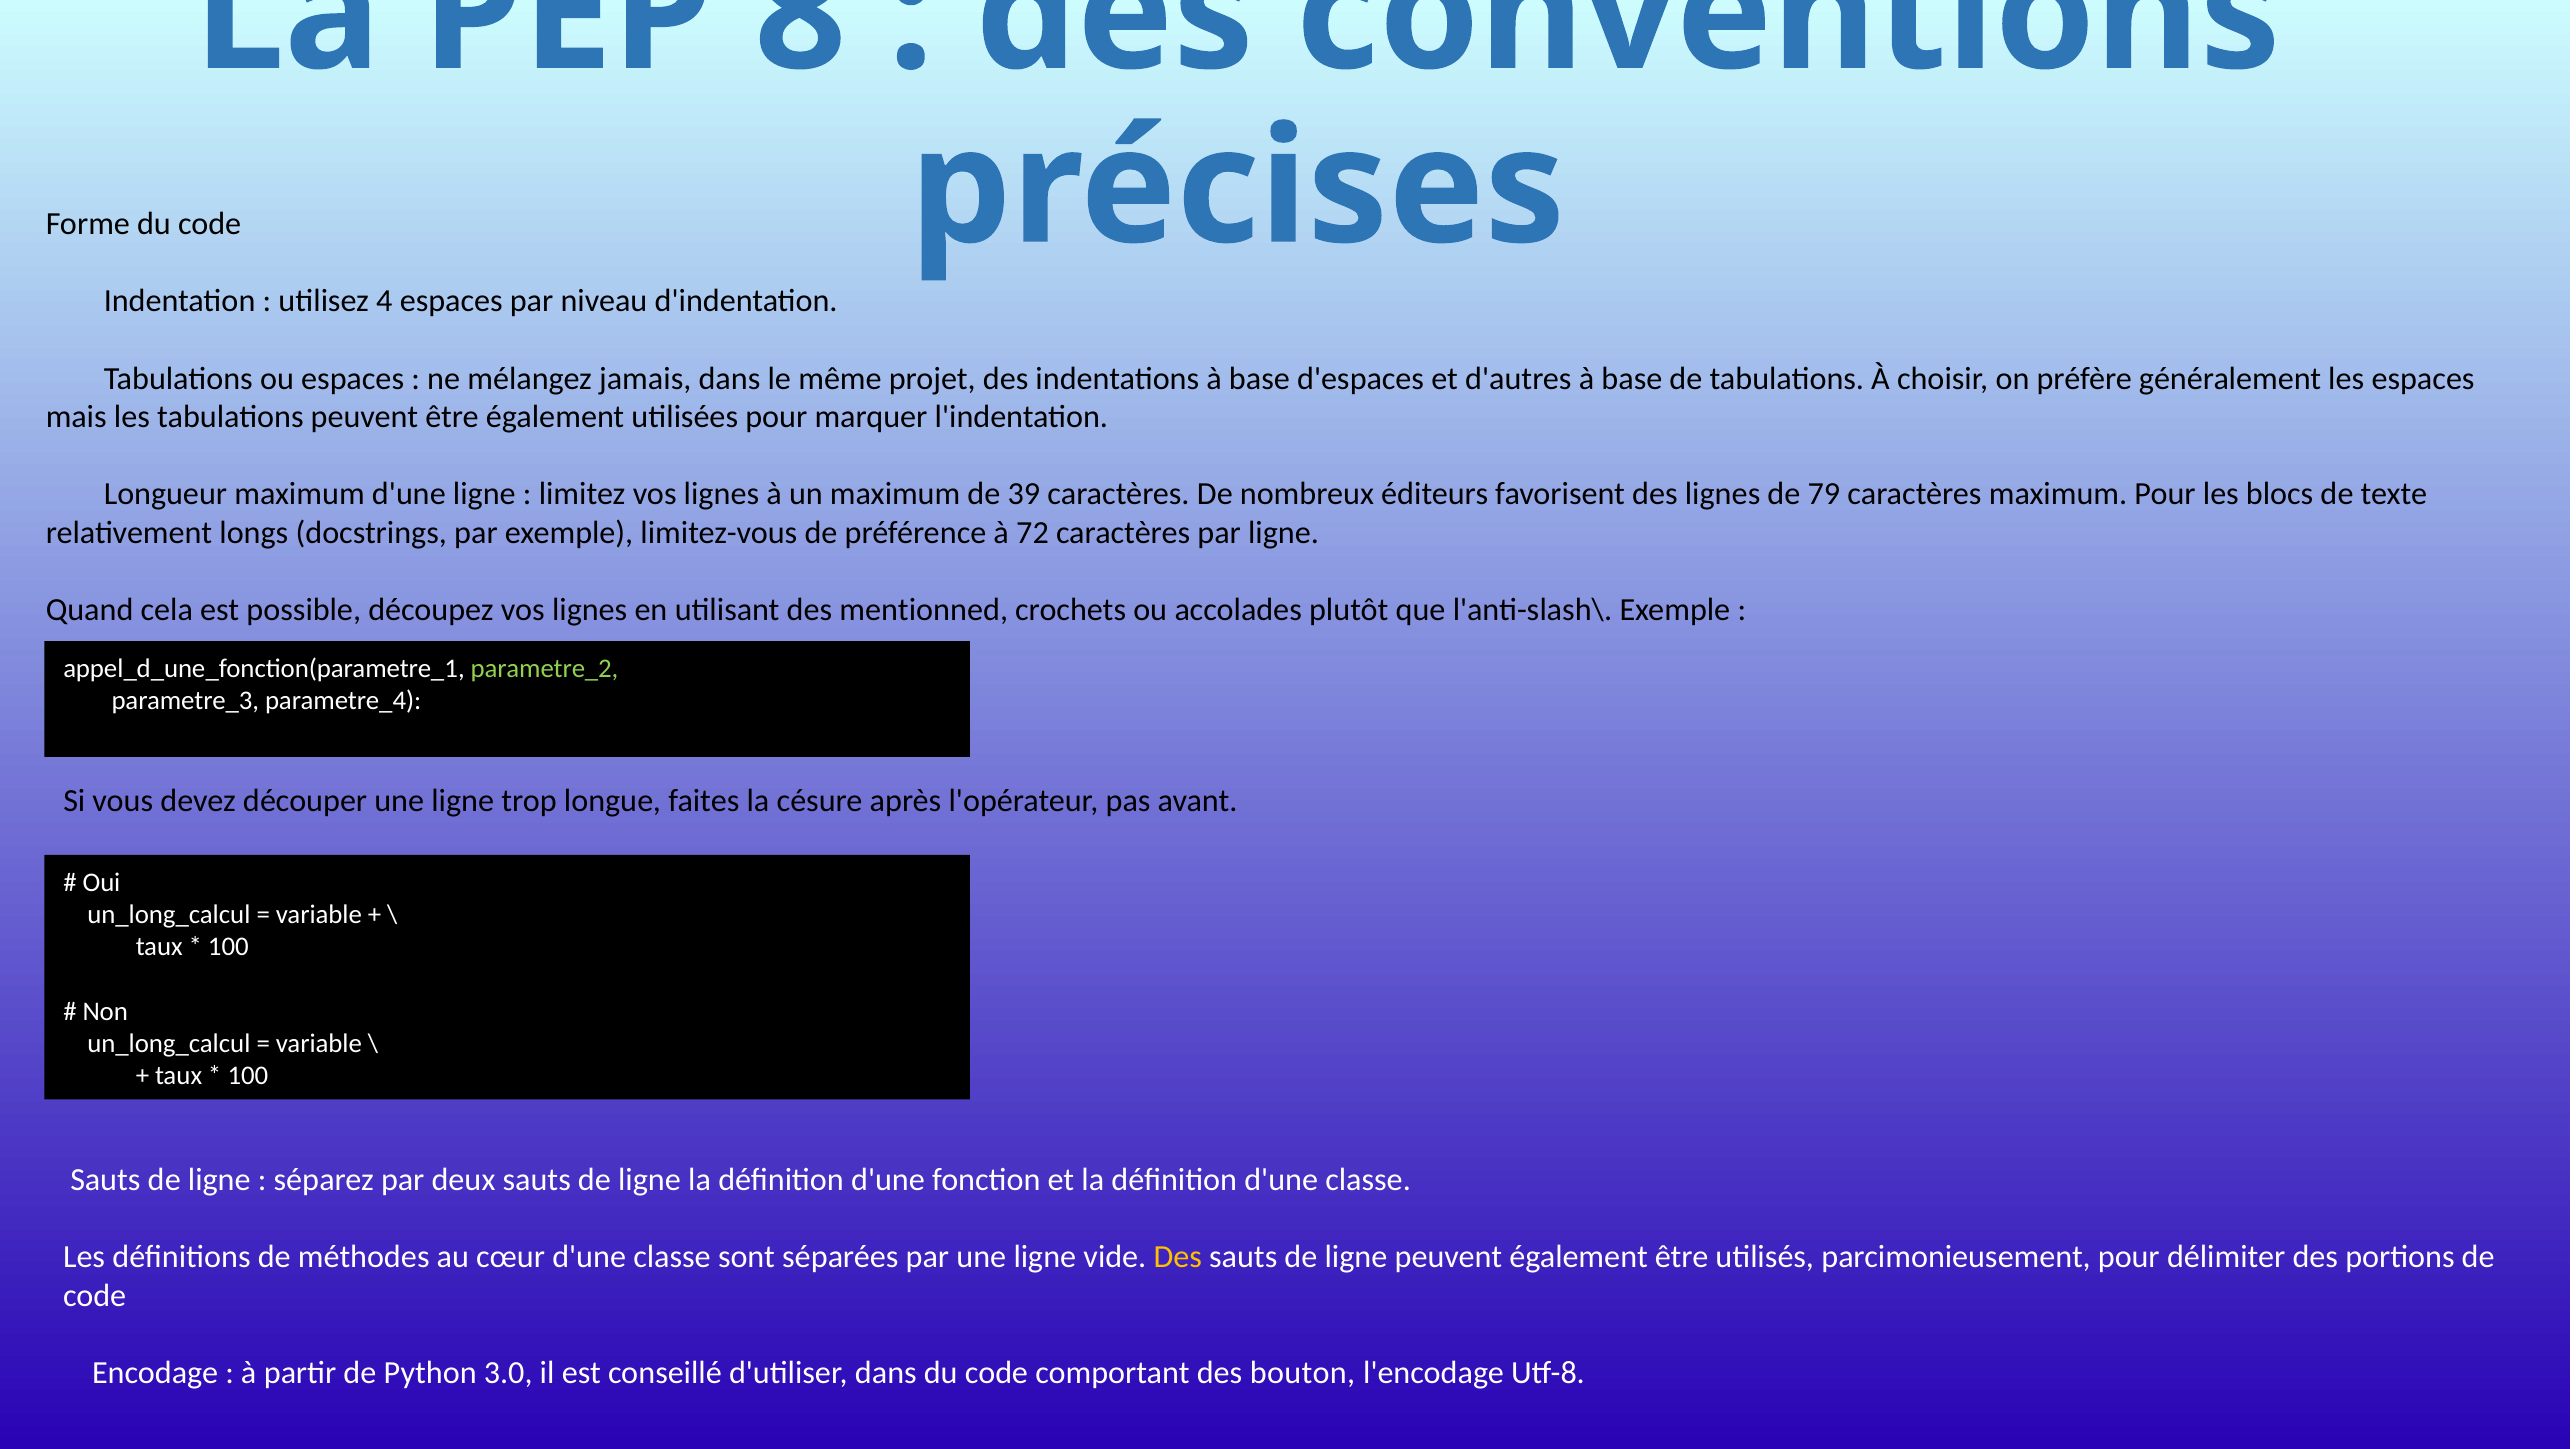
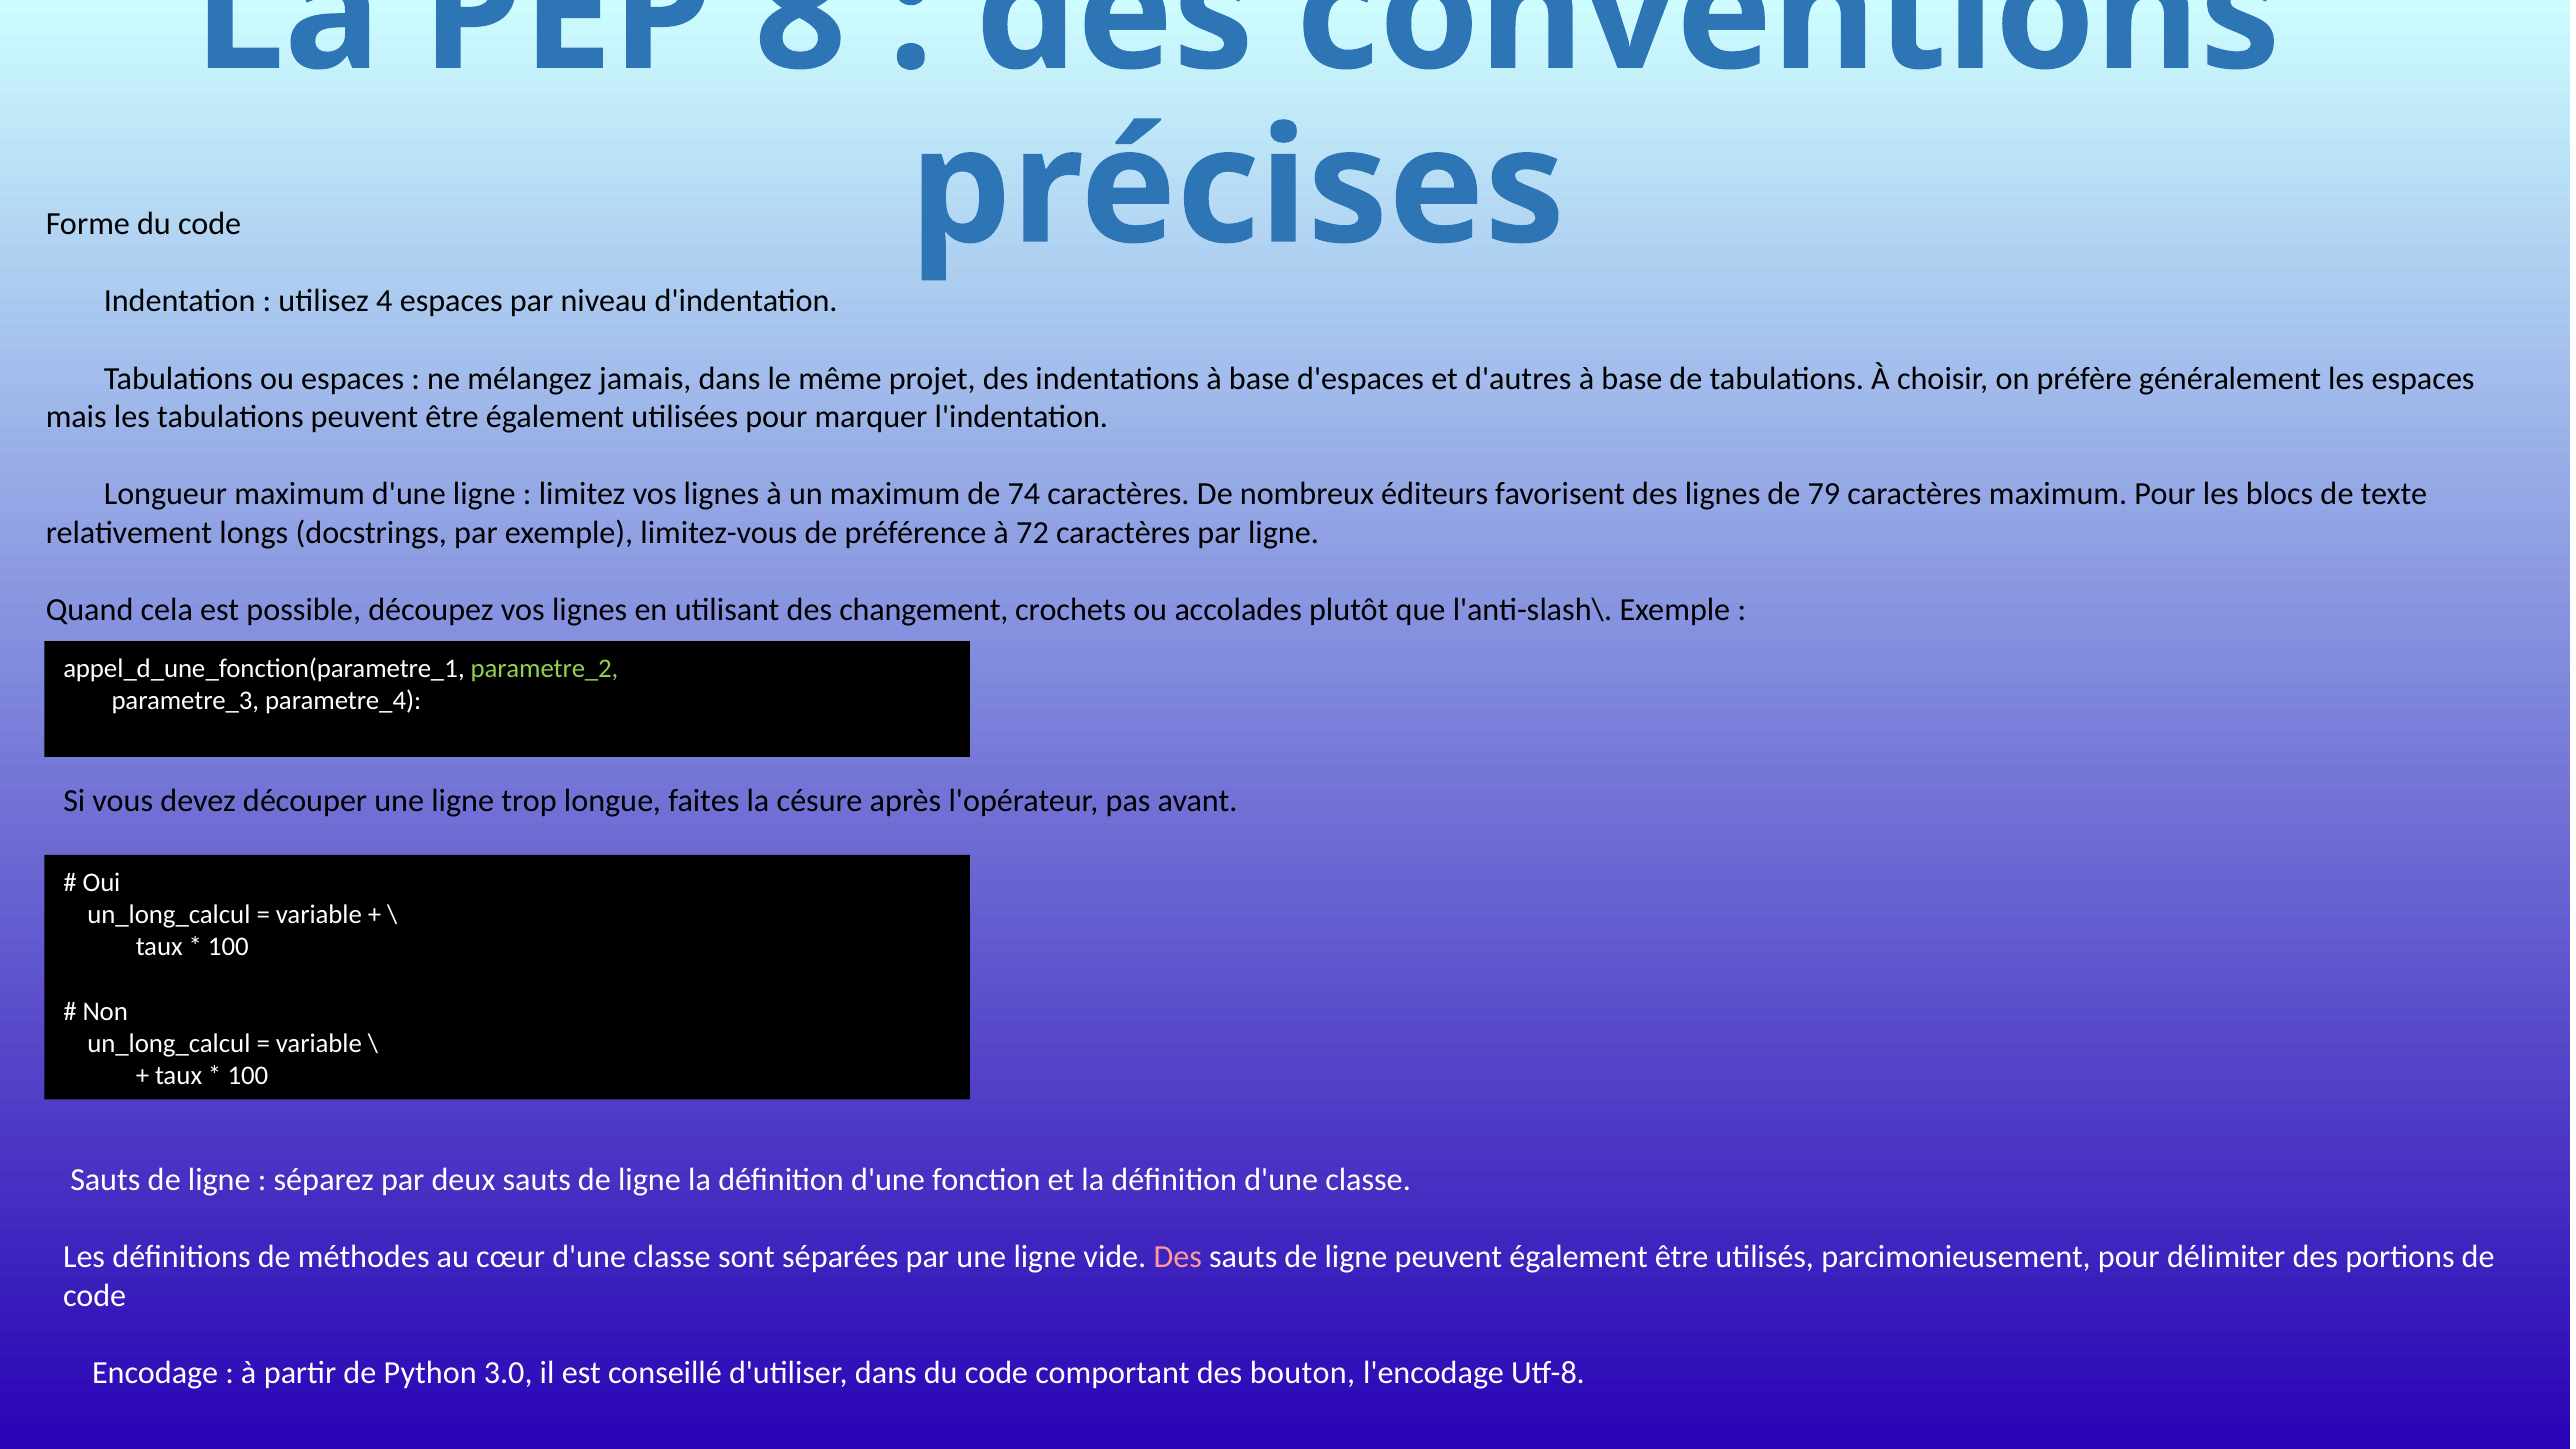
39: 39 -> 74 (1024, 494)
mentionned: mentionned -> changement (924, 610)
Des colour: yellow -> pink (1178, 1257)
